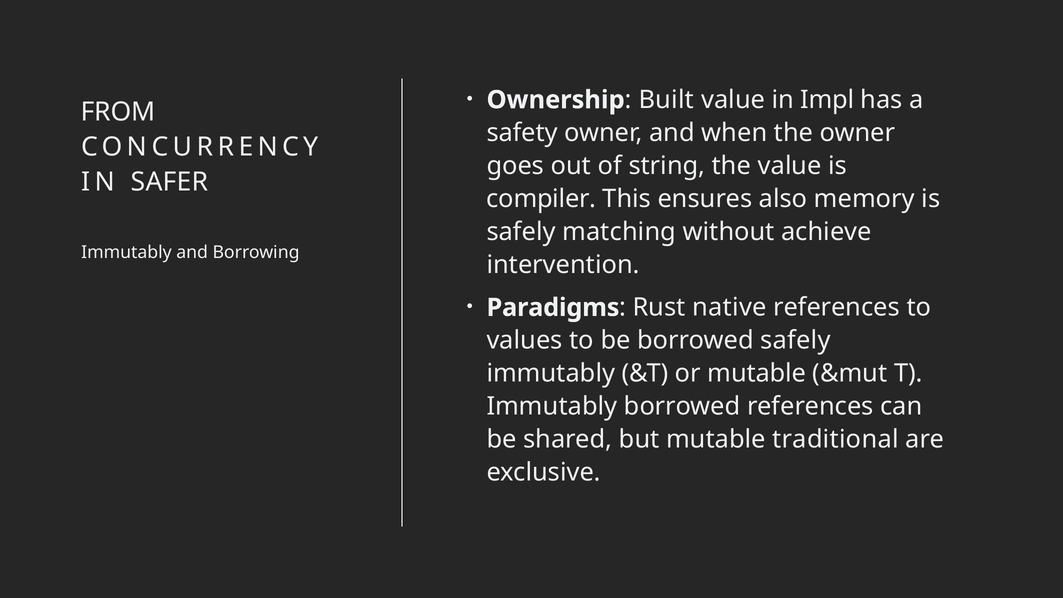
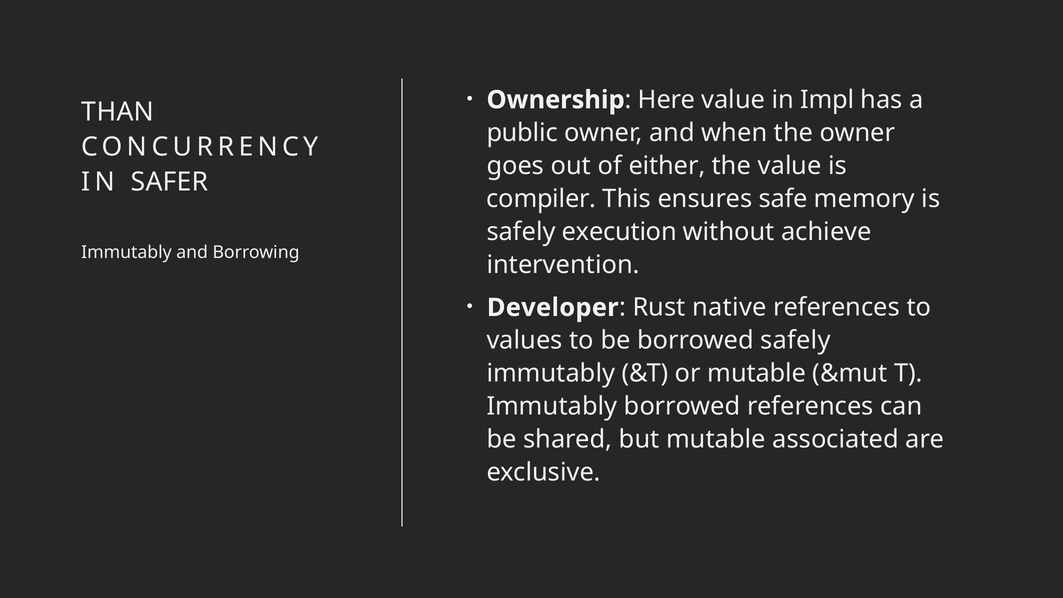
Built: Built -> Here (667, 100)
FROM: FROM -> THAN (118, 112)
safety: safety -> public (522, 133)
string: string -> either (667, 166)
also: also -> safe (783, 199)
matching: matching -> execution (619, 232)
Paradigms: Paradigms -> Developer (553, 308)
traditional: traditional -> associated (836, 439)
